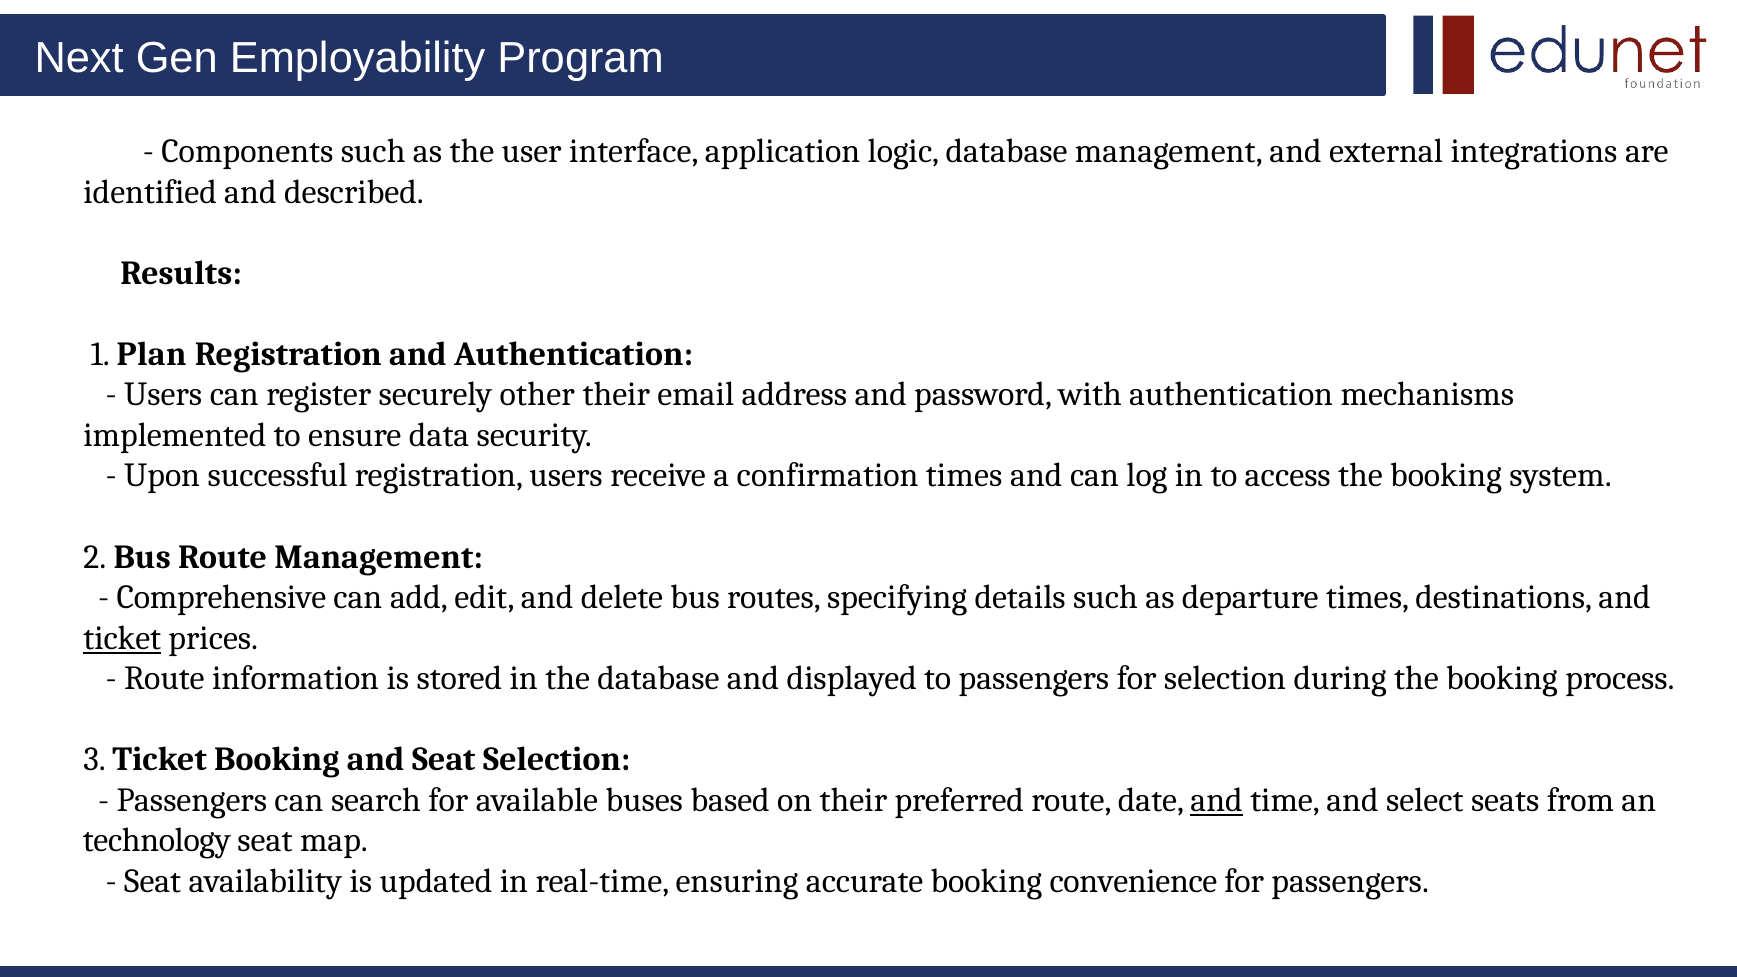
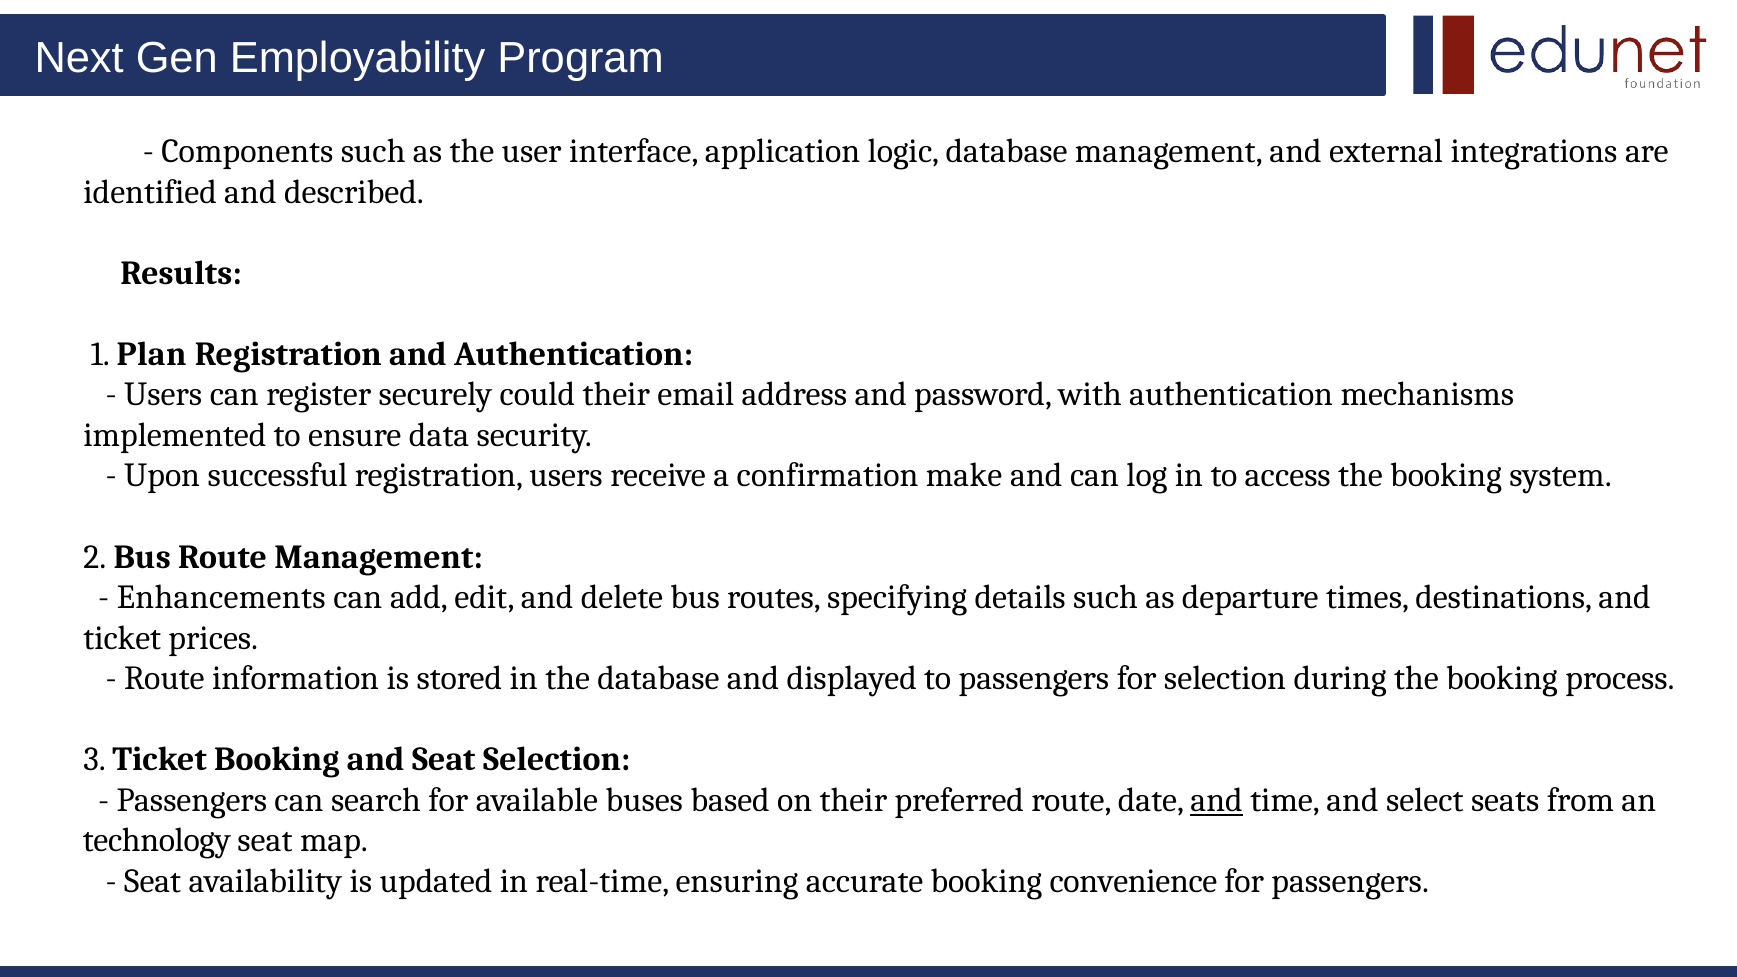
other: other -> could (537, 395)
confirmation times: times -> make (964, 476)
Comprehensive: Comprehensive -> Enhancements (221, 598)
ticket underline: present -> none (122, 638)
